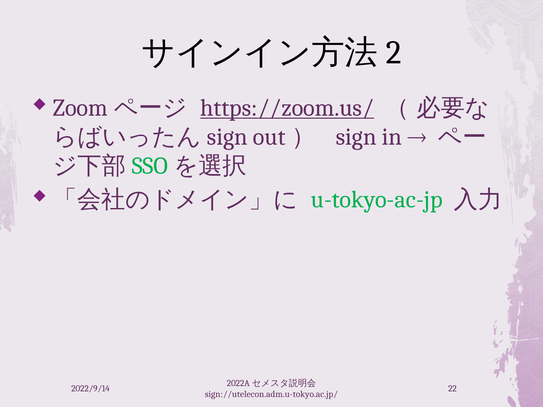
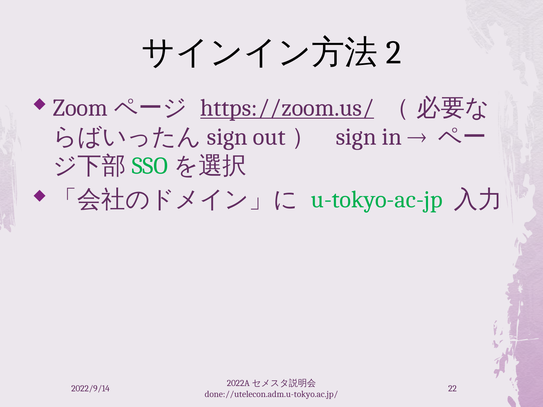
sign://utelecon.adm.u-tokyo.ac.jp/: sign://utelecon.adm.u-tokyo.ac.jp/ -> done://utelecon.adm.u-tokyo.ac.jp/ (271, 394)
